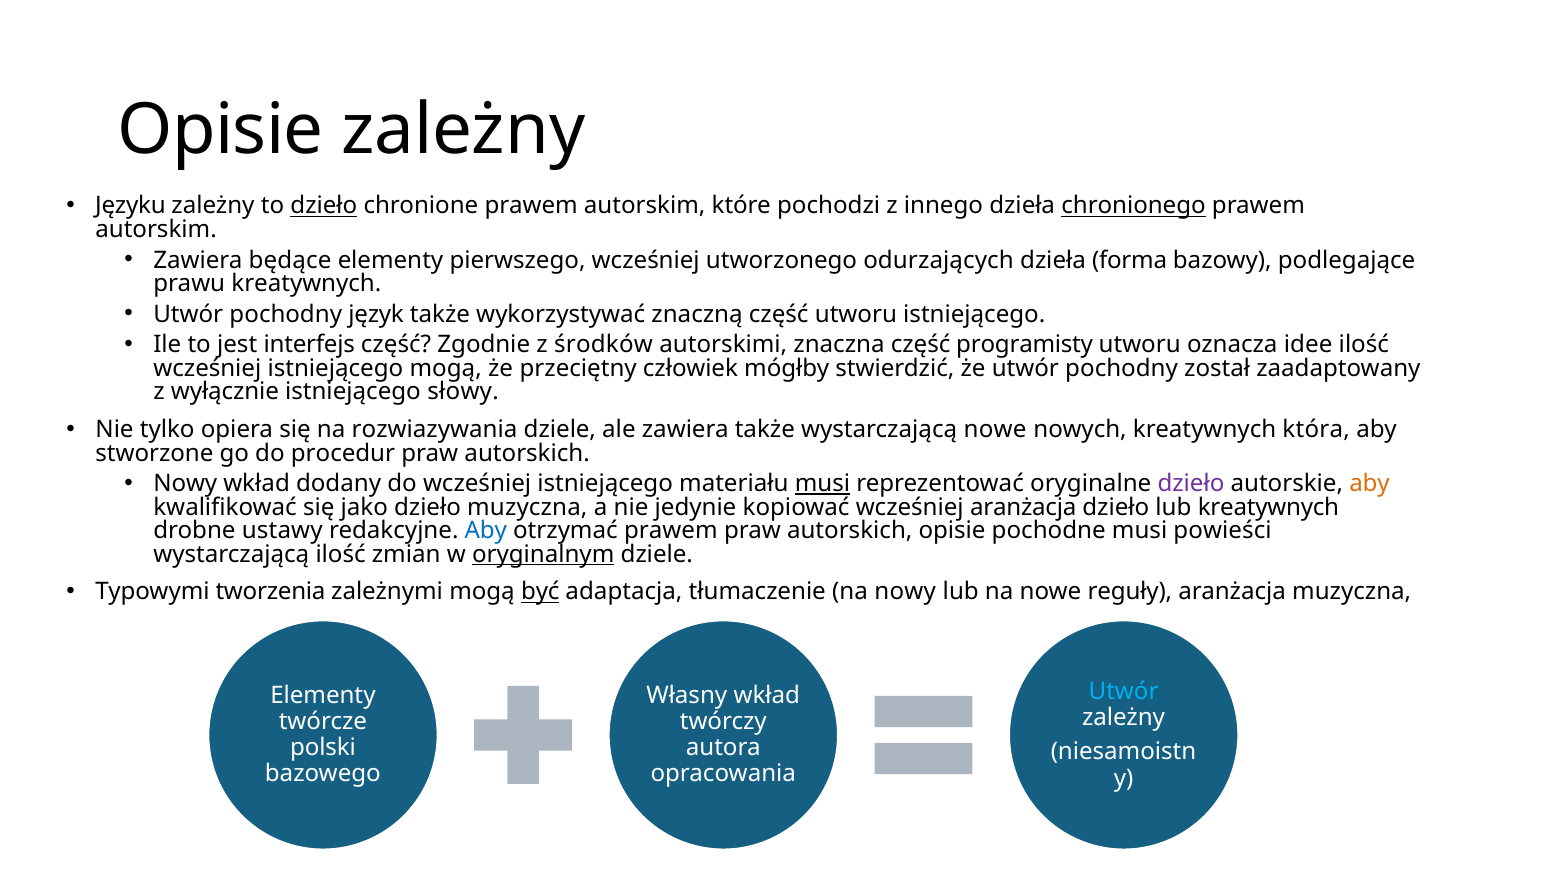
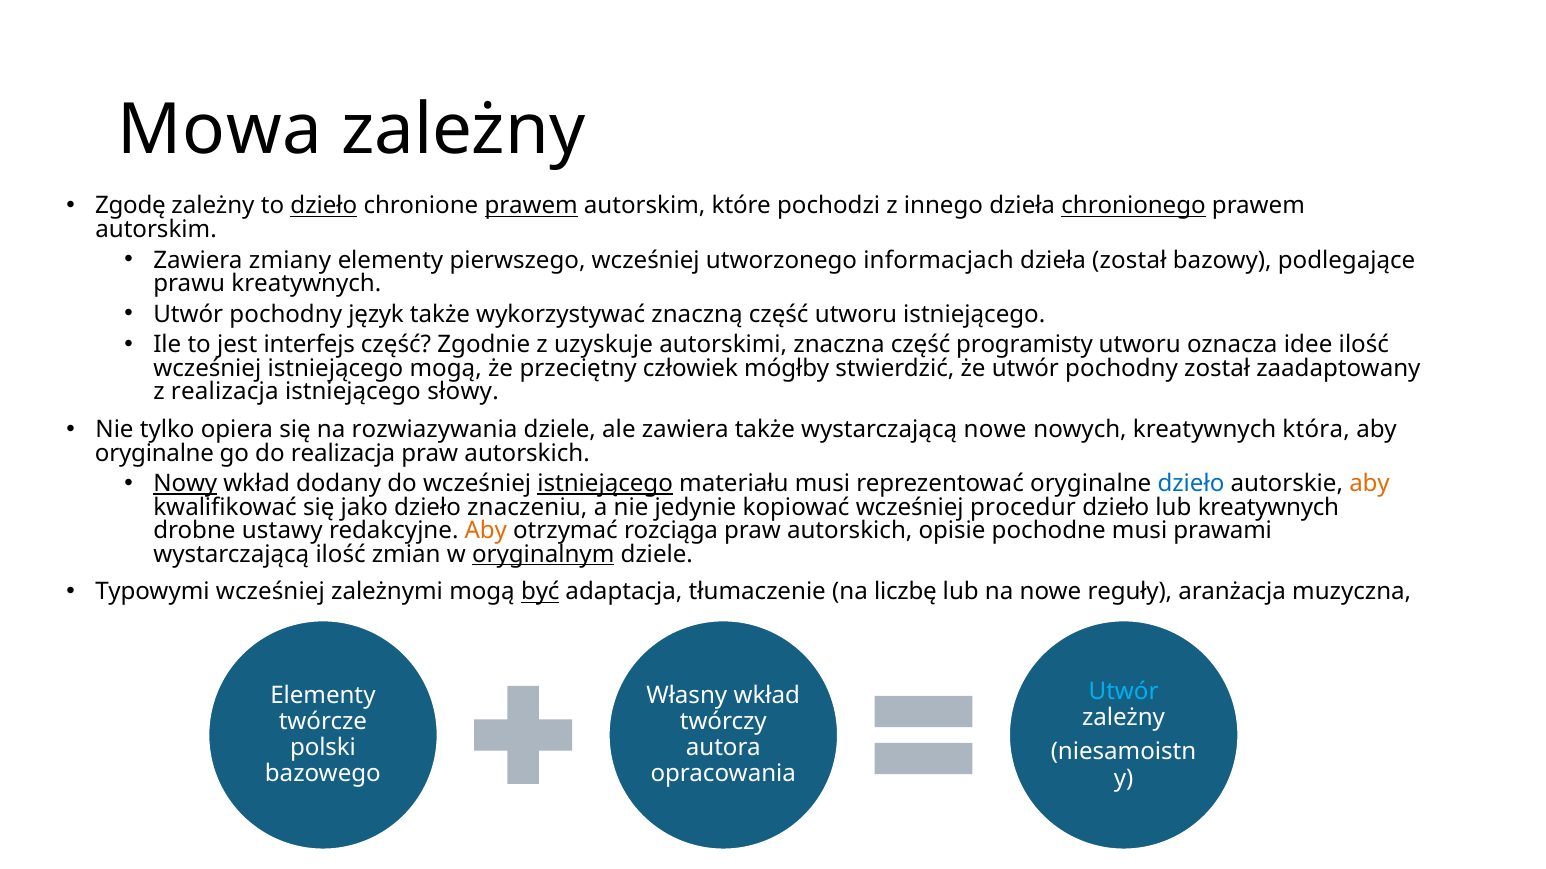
Opisie: Opisie -> Mowa (220, 130)
Języku: Języku -> Zgodę (130, 206)
prawem underline: none -> present (531, 206)
będące: będące -> zmiany (290, 260)
odurzających: odurzających -> informacjach (939, 260)
dzieła forma: forma -> został (1129, 260)
środków: środków -> uzyskuje (604, 345)
z wyłącznie: wyłącznie -> realizacja (225, 392)
stworzone: stworzone -> oryginalne (155, 453)
do procedur: procedur -> realizacja (343, 453)
Nowy underline: none -> present (185, 484)
istniejącego underline: none -> present (605, 484)
musi underline: present -> none (822, 484)
dzieło colour: purple -> blue (1191, 484)
dzieło muzyczna: muzyczna -> znaczeniu (527, 508)
wcześniej aranżacja: aranżacja -> procedur (1023, 508)
Aby colour: blue -> orange (486, 531)
otrzymać prawem: prawem -> rozciąga (671, 531)
powieści: powieści -> prawami (1223, 531)
Typowymi tworzenia: tworzenia -> wcześniej (270, 592)
na nowy: nowy -> liczbę (905, 592)
